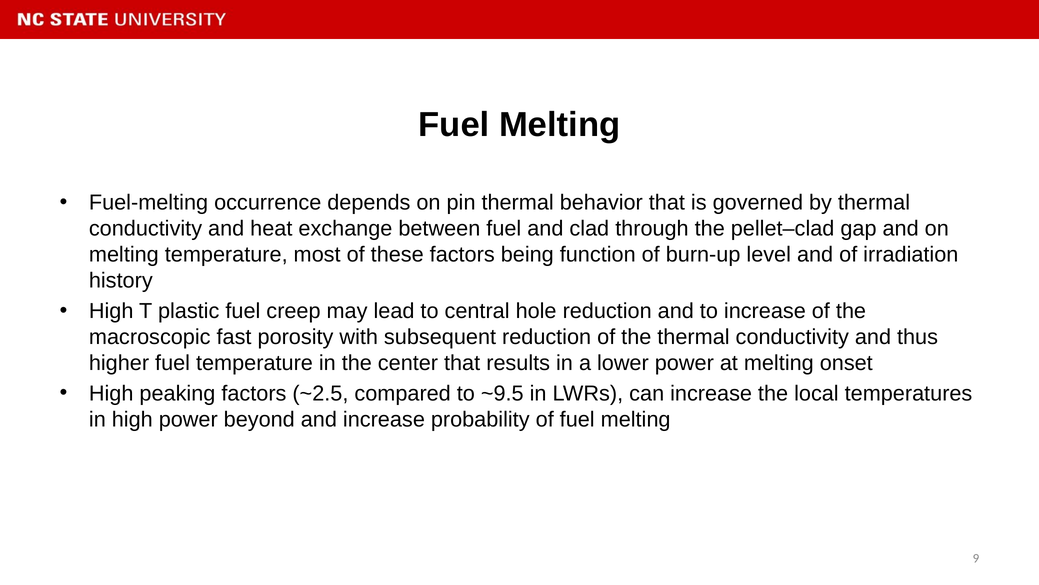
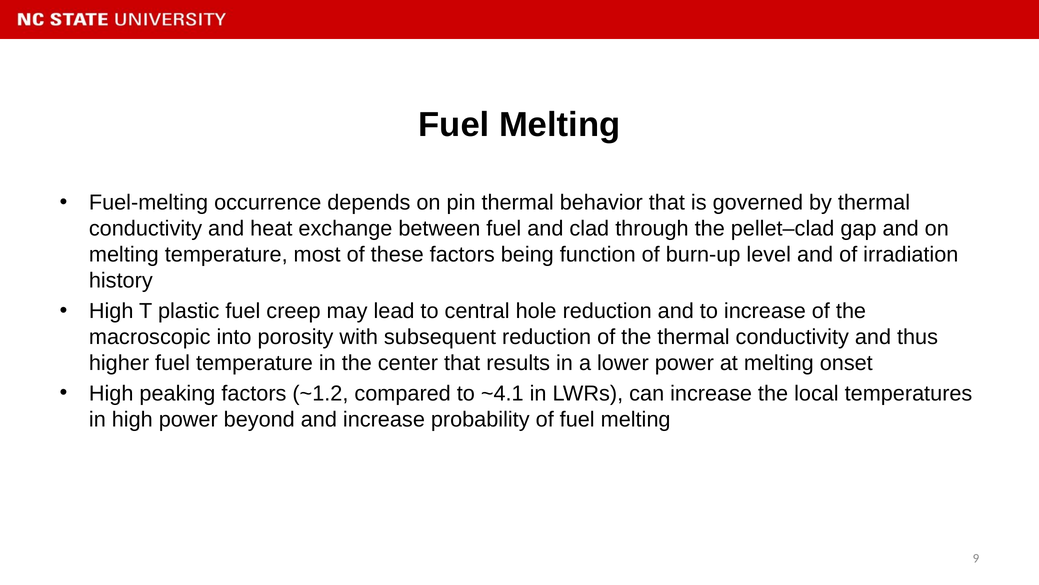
fast: fast -> into (234, 337)
~2.5: ~2.5 -> ~1.2 (320, 393)
~9.5: ~9.5 -> ~4.1 (502, 393)
